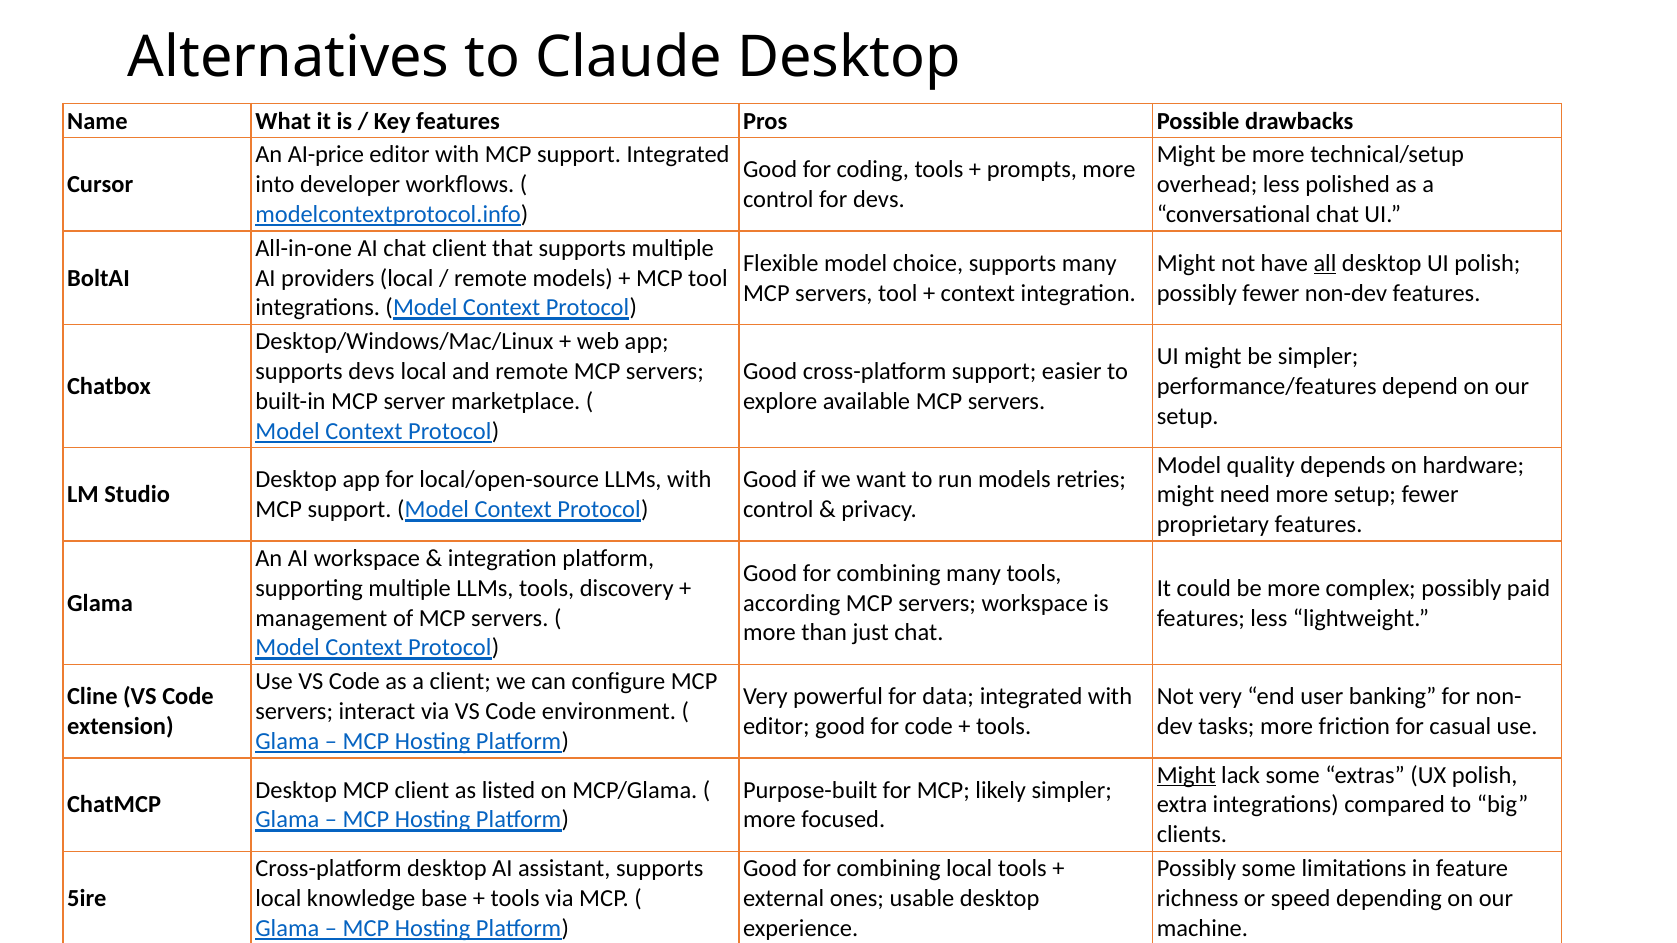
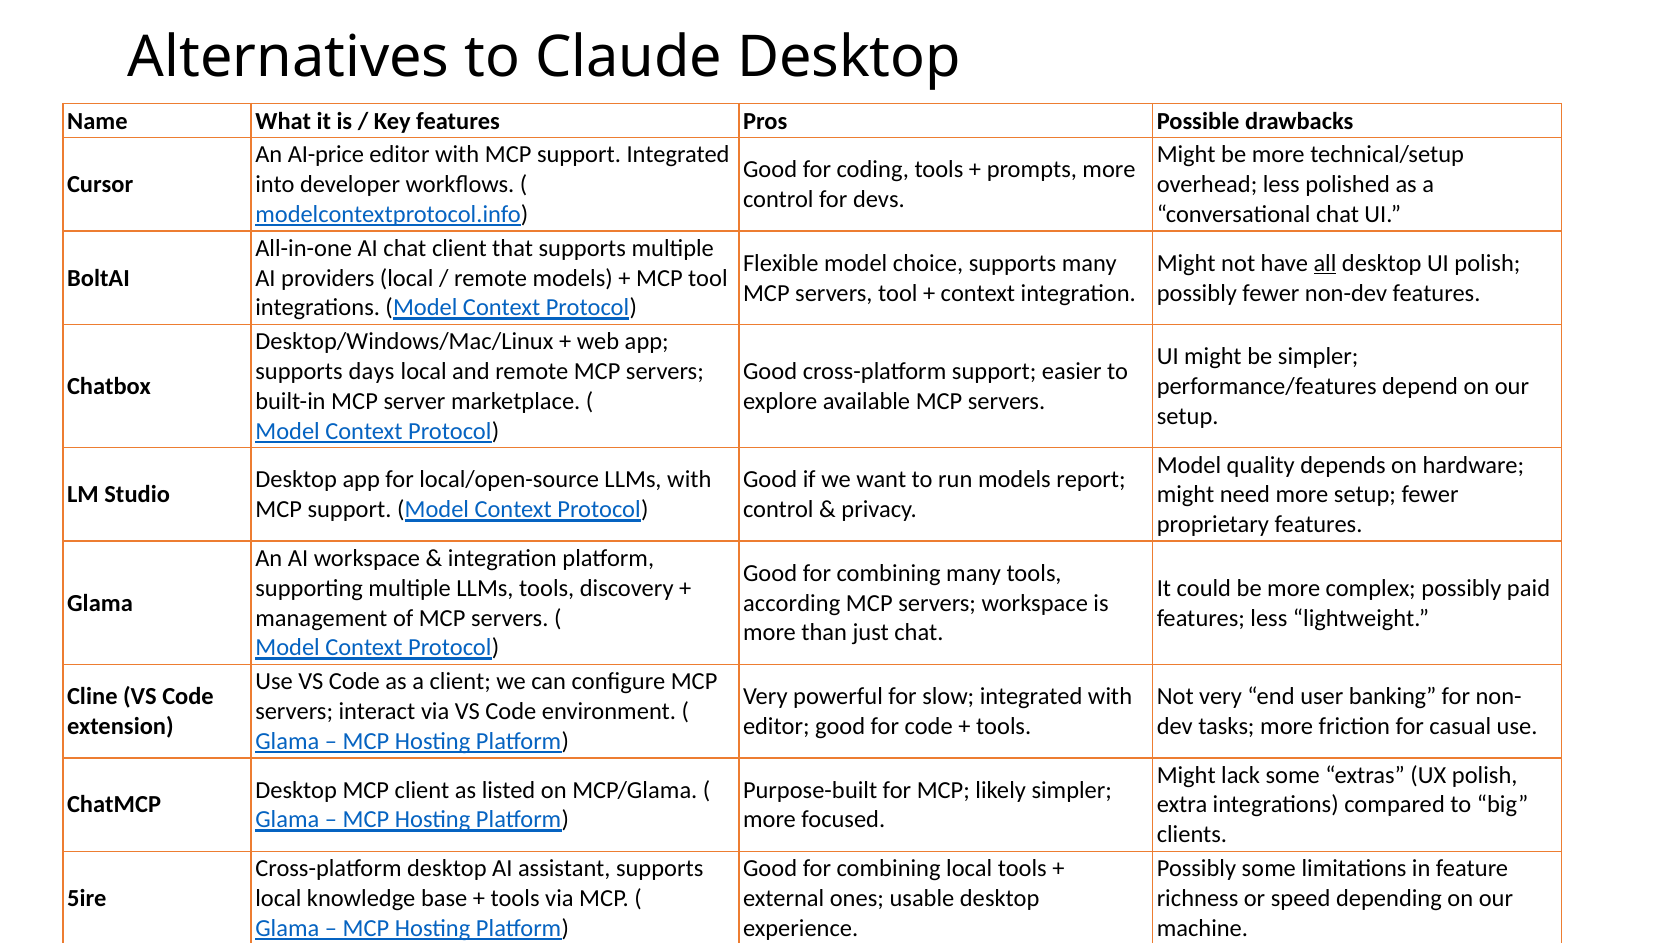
supports devs: devs -> days (372, 372)
retries: retries -> report (1091, 480)
data: data -> slow (948, 697)
Might underline: present -> none (1186, 775)
